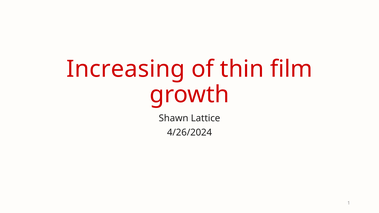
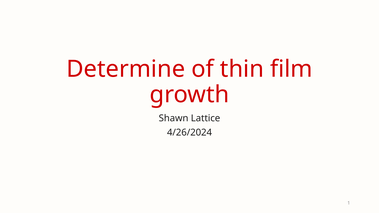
Increasing: Increasing -> Determine (126, 69)
